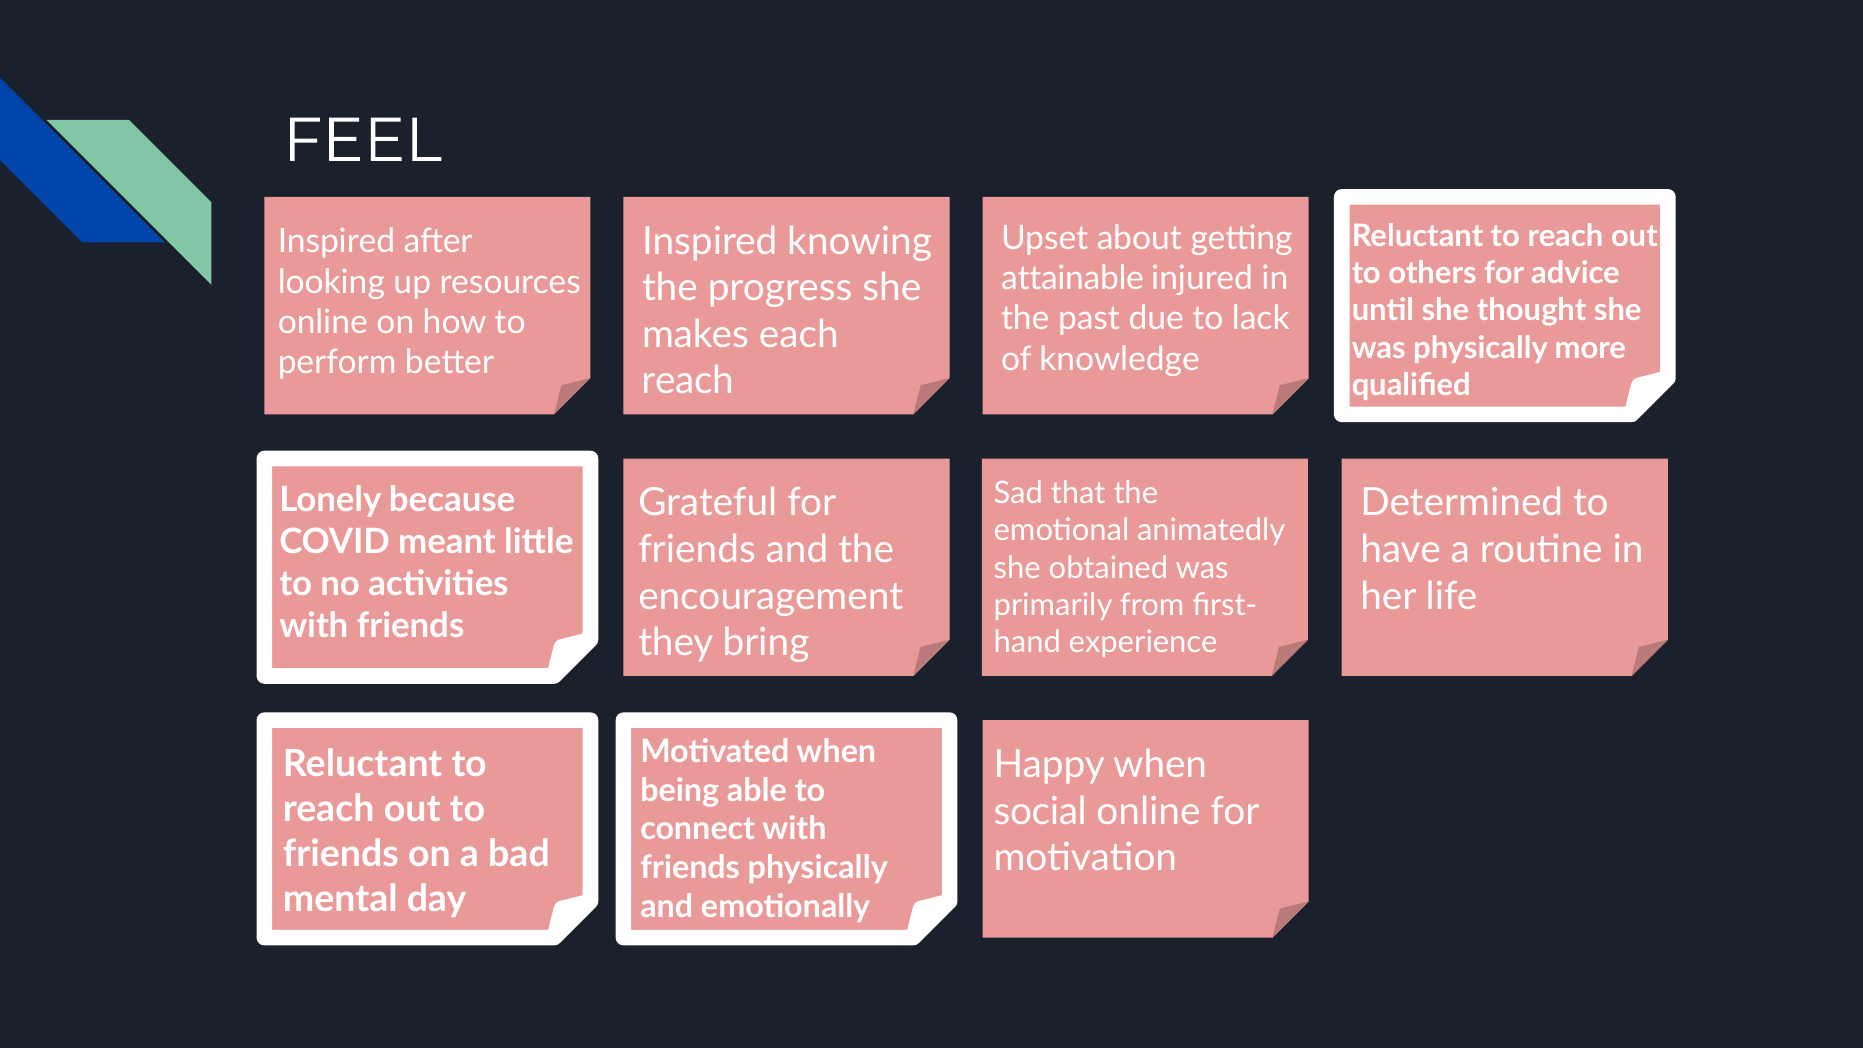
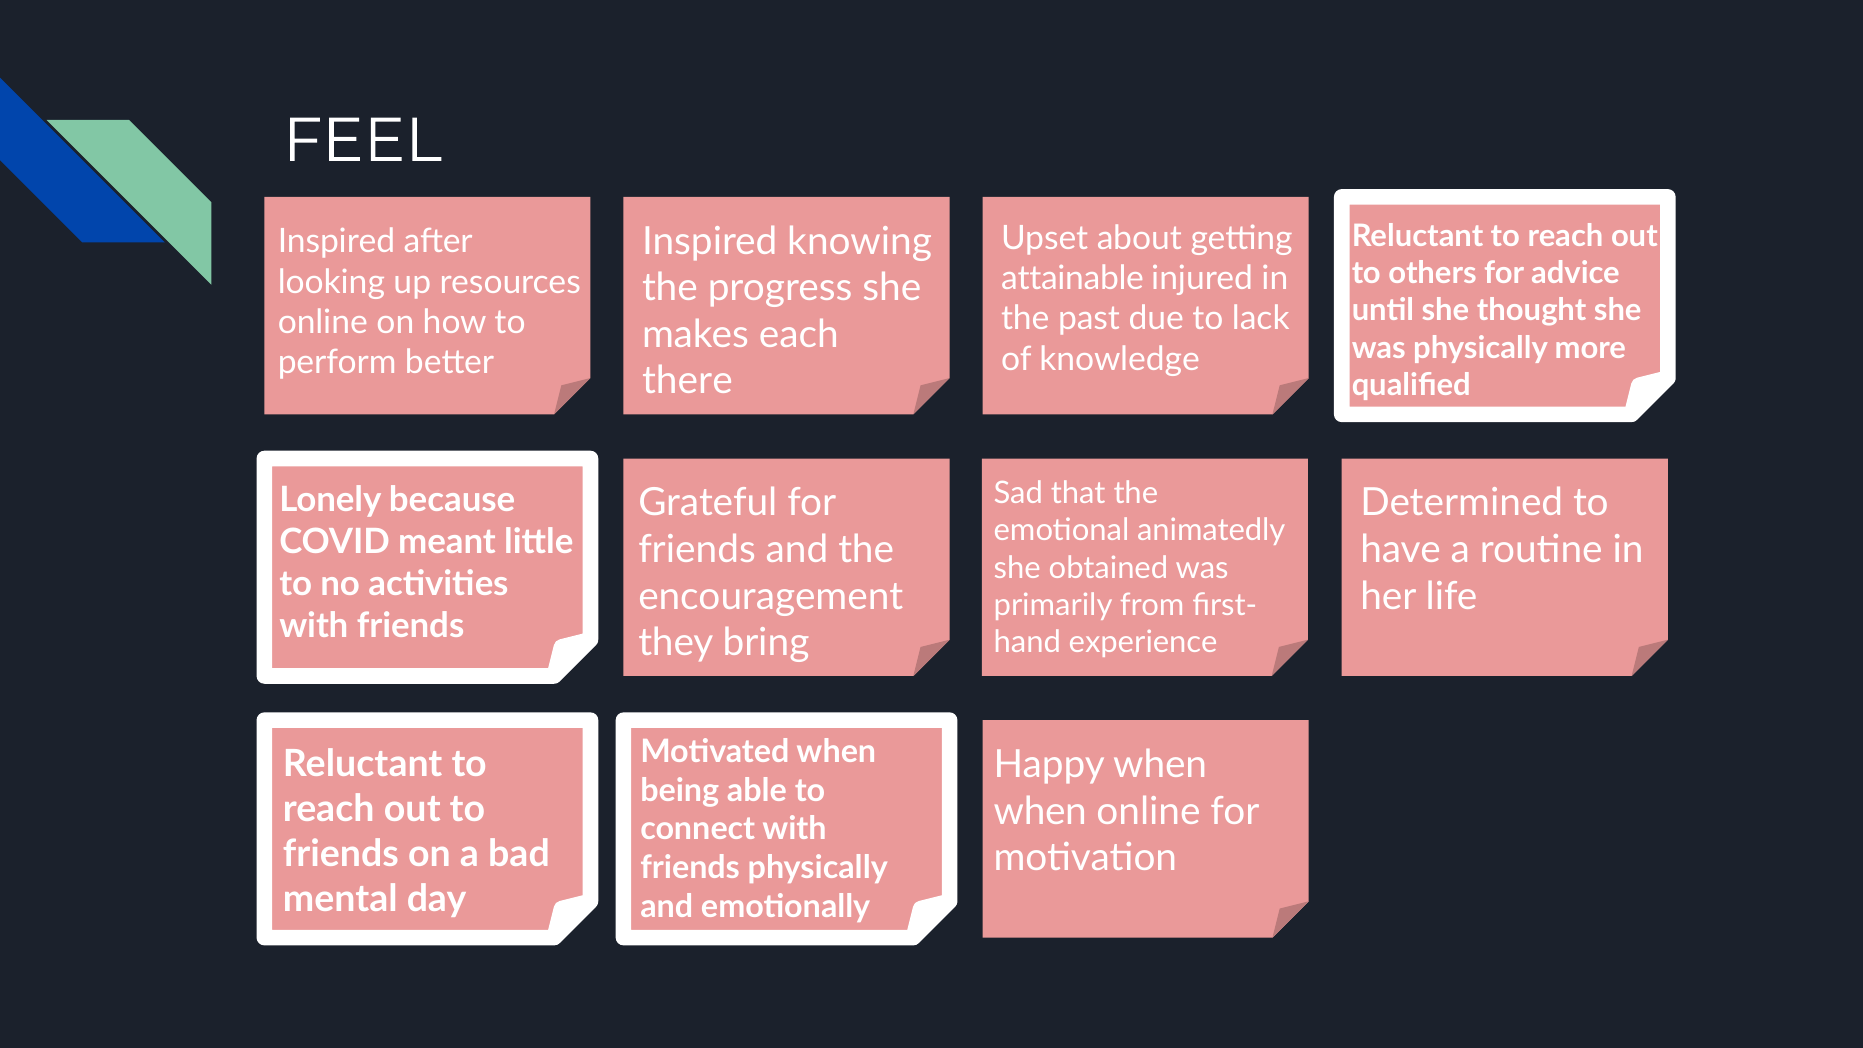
reach: reach -> there (687, 381)
social: social -> when (1040, 811)
